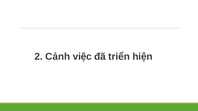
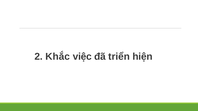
Cảnh: Cảnh -> Khắc (58, 57)
